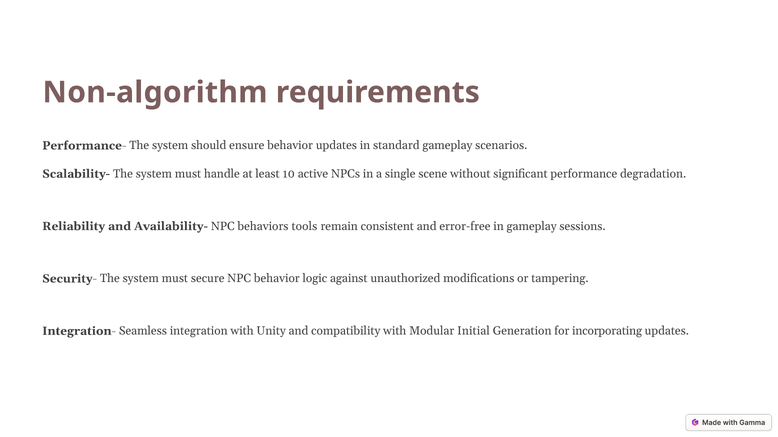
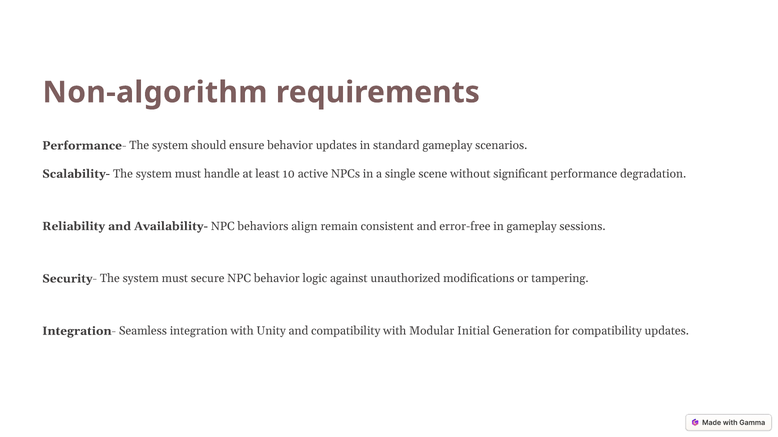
tools: tools -> align (304, 227)
for incorporating: incorporating -> compatibility (607, 331)
